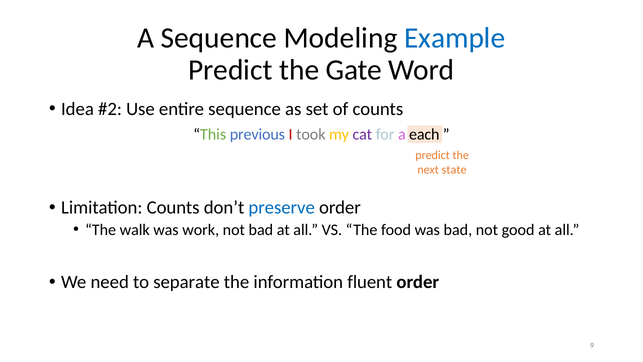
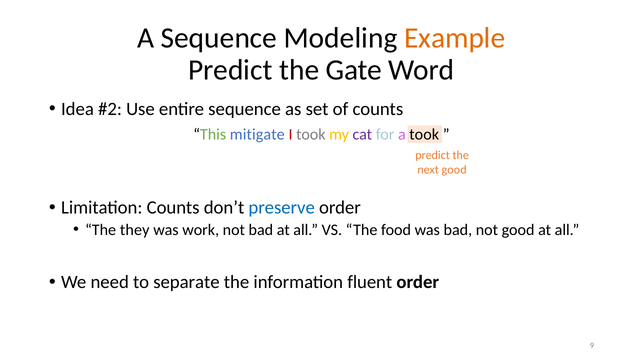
Example colour: blue -> orange (455, 38)
previous: previous -> mitigate (257, 134)
a each: each -> took (424, 134)
next state: state -> good (454, 170)
walk: walk -> they (135, 230)
